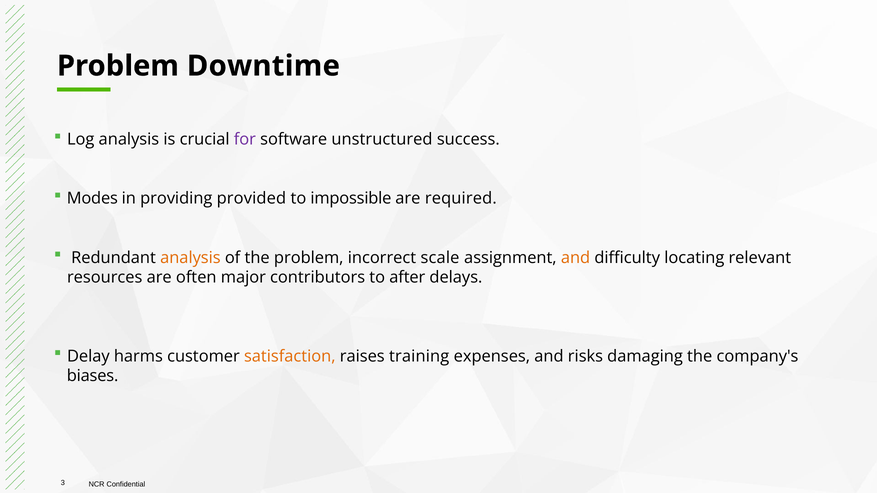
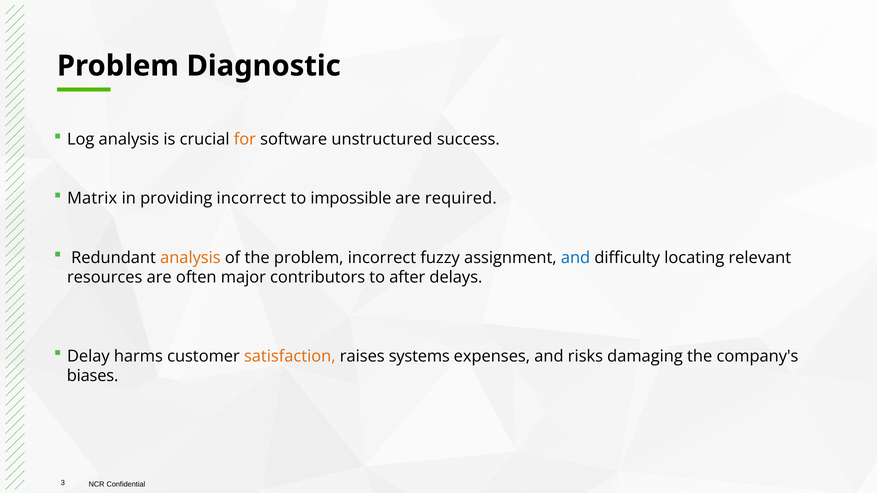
Downtime: Downtime -> Diagnostic (264, 66)
for colour: purple -> orange (245, 139)
Modes: Modes -> Matrix (92, 199)
providing provided: provided -> incorrect (251, 199)
scale: scale -> fuzzy (440, 258)
and colour: orange -> blue (576, 258)
training: training -> systems (419, 356)
